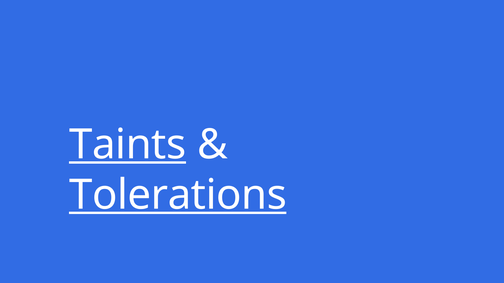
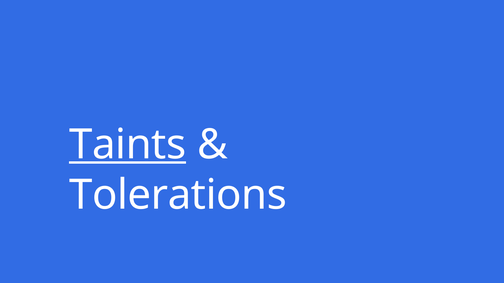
Tolerations underline: present -> none (178, 195)
